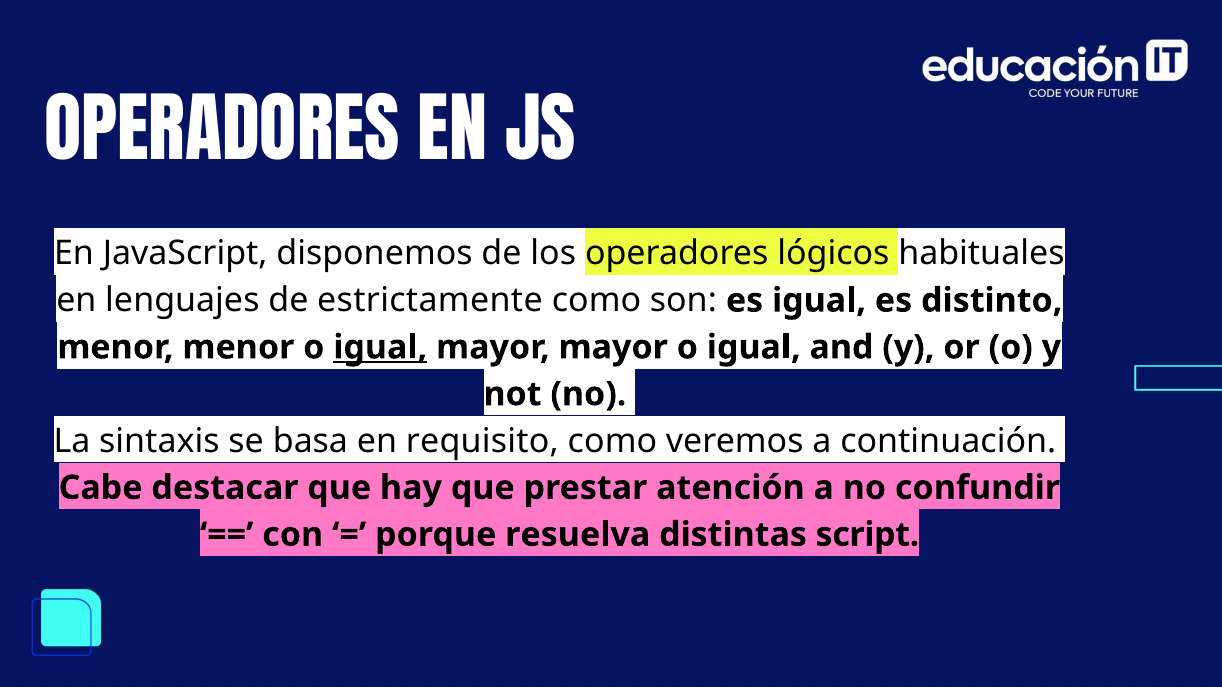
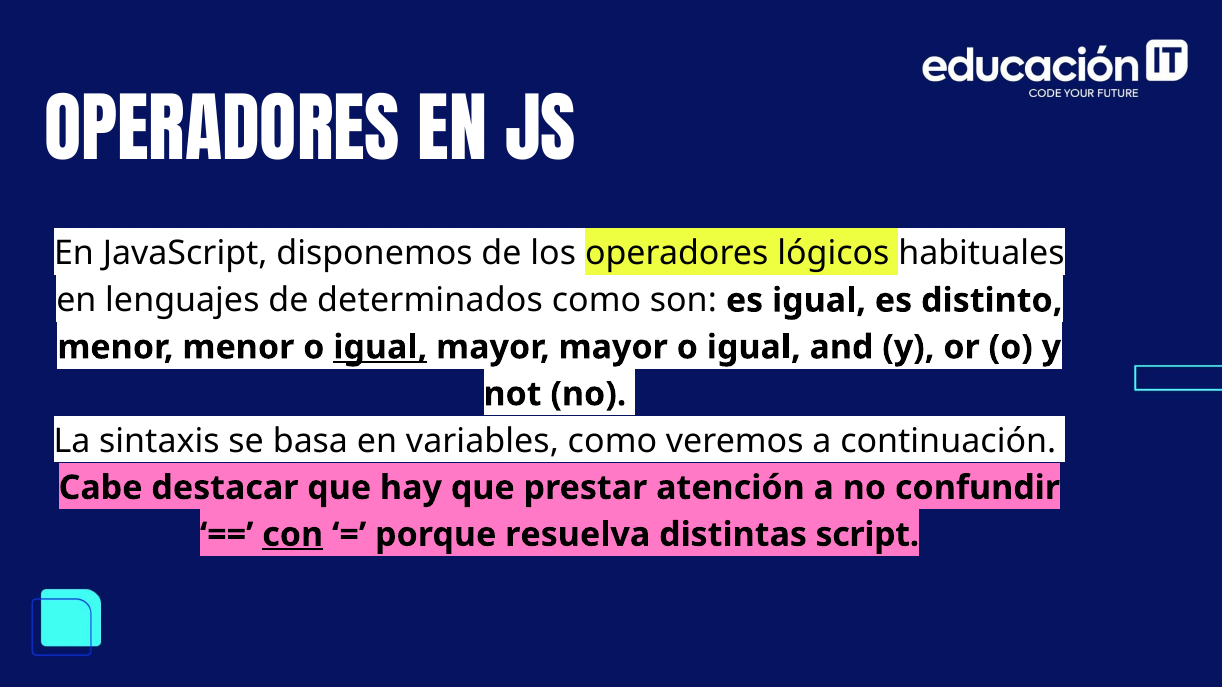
estrictamente: estrictamente -> determinados (430, 301)
requisito: requisito -> variables (482, 441)
con underline: none -> present (293, 535)
